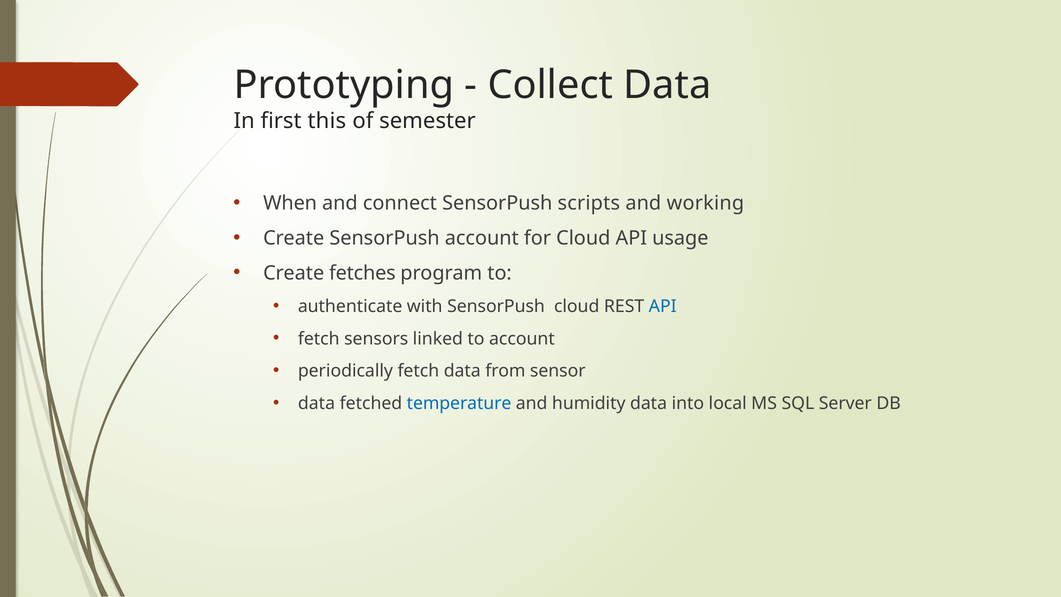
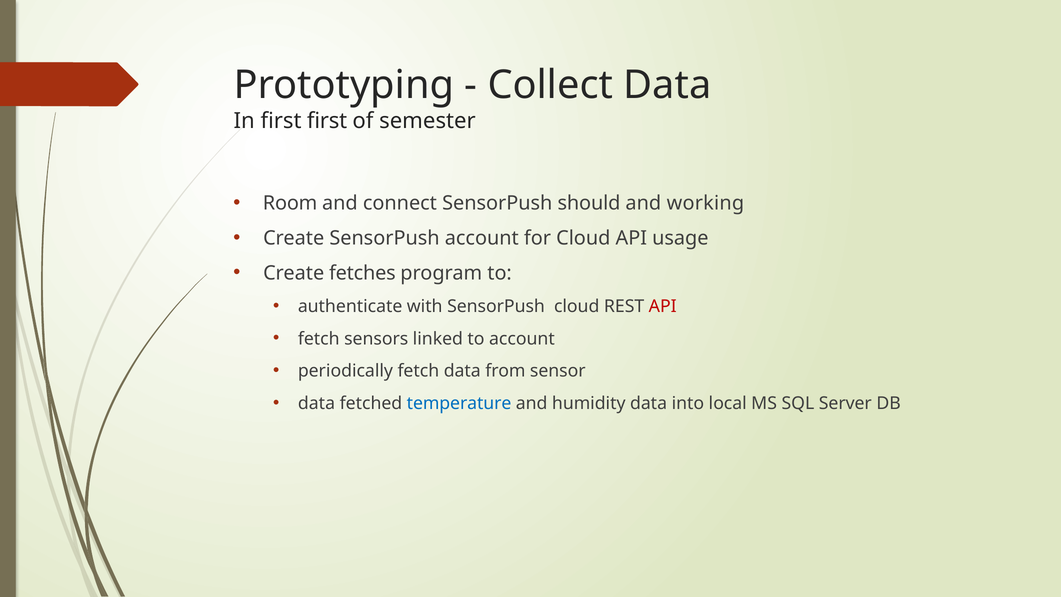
first this: this -> first (327, 121)
When: When -> Room (290, 203)
scripts: scripts -> should (589, 203)
API colour: blue -> red (663, 306)
